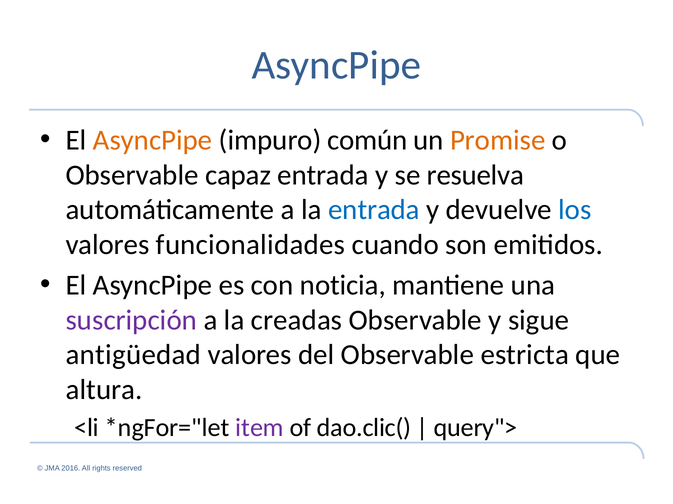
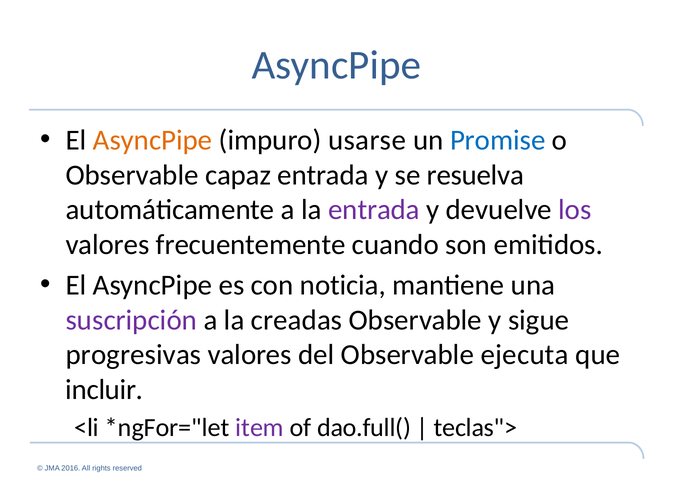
común: común -> usarse (367, 141)
Promise colour: orange -> blue (498, 141)
entrada colour: blue -> purple (374, 210)
los colour: blue -> purple (575, 210)
funcionalidades: funcionalidades -> frecuentemente (251, 245)
antigüedad: antigüedad -> progresivas (133, 355)
estricta: estricta -> ejecuta (525, 355)
altura: altura -> incluir (104, 390)
dao.clic(: dao.clic( -> dao.full( (364, 428)
query">: query"> -> teclas"> (476, 428)
